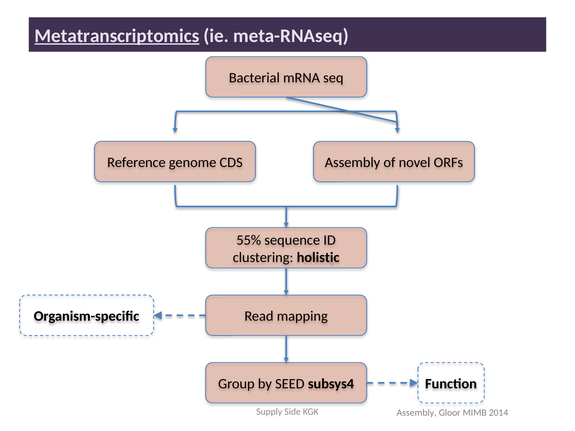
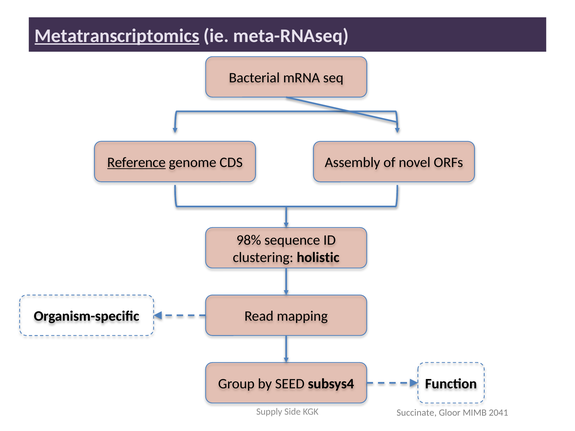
Reference underline: none -> present (136, 163)
55%: 55% -> 98% (249, 240)
KGK Assembly: Assembly -> Succinate (417, 413)
2014: 2014 -> 2041 (499, 413)
